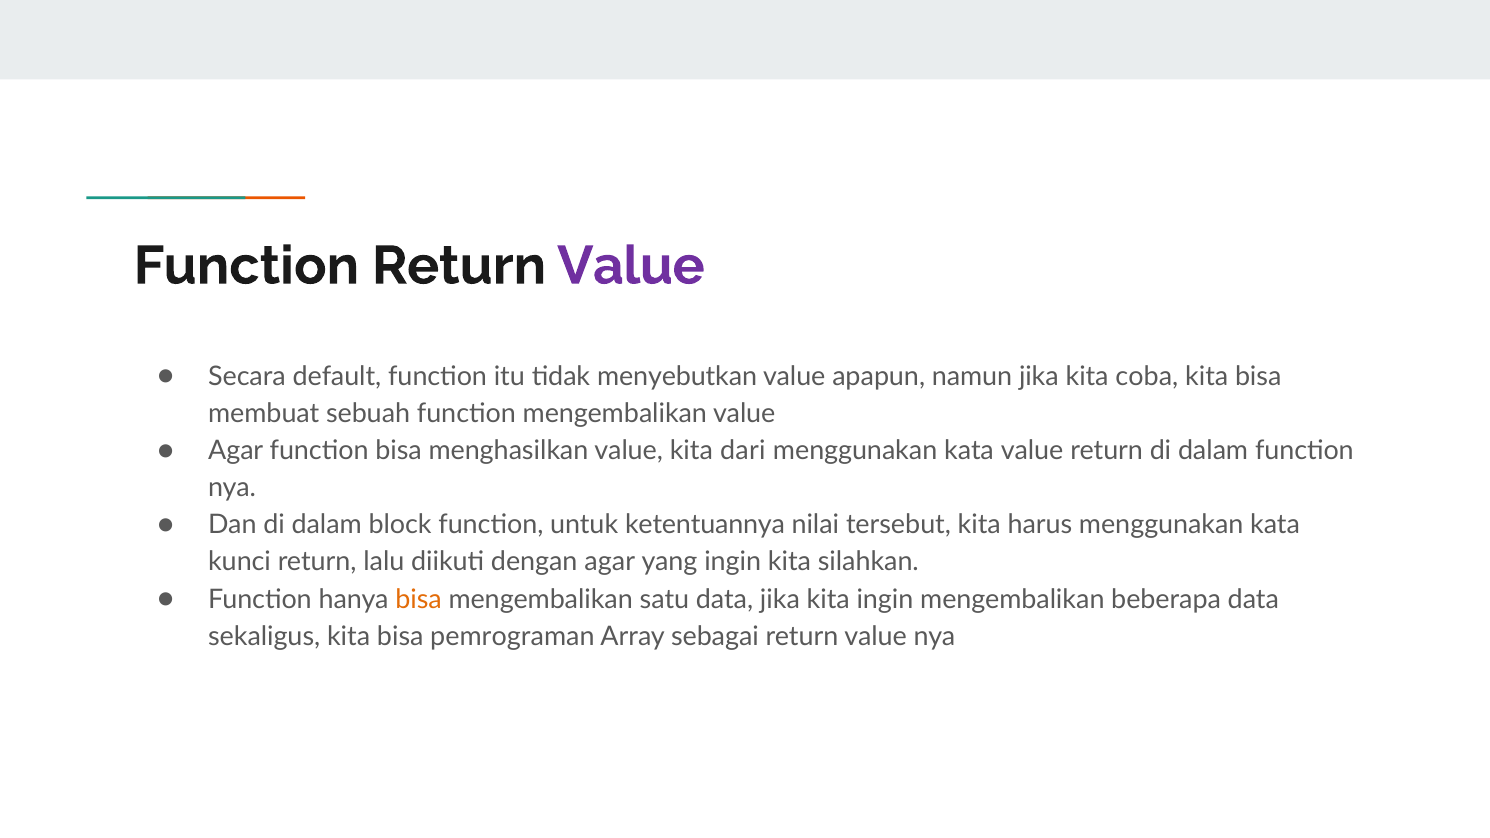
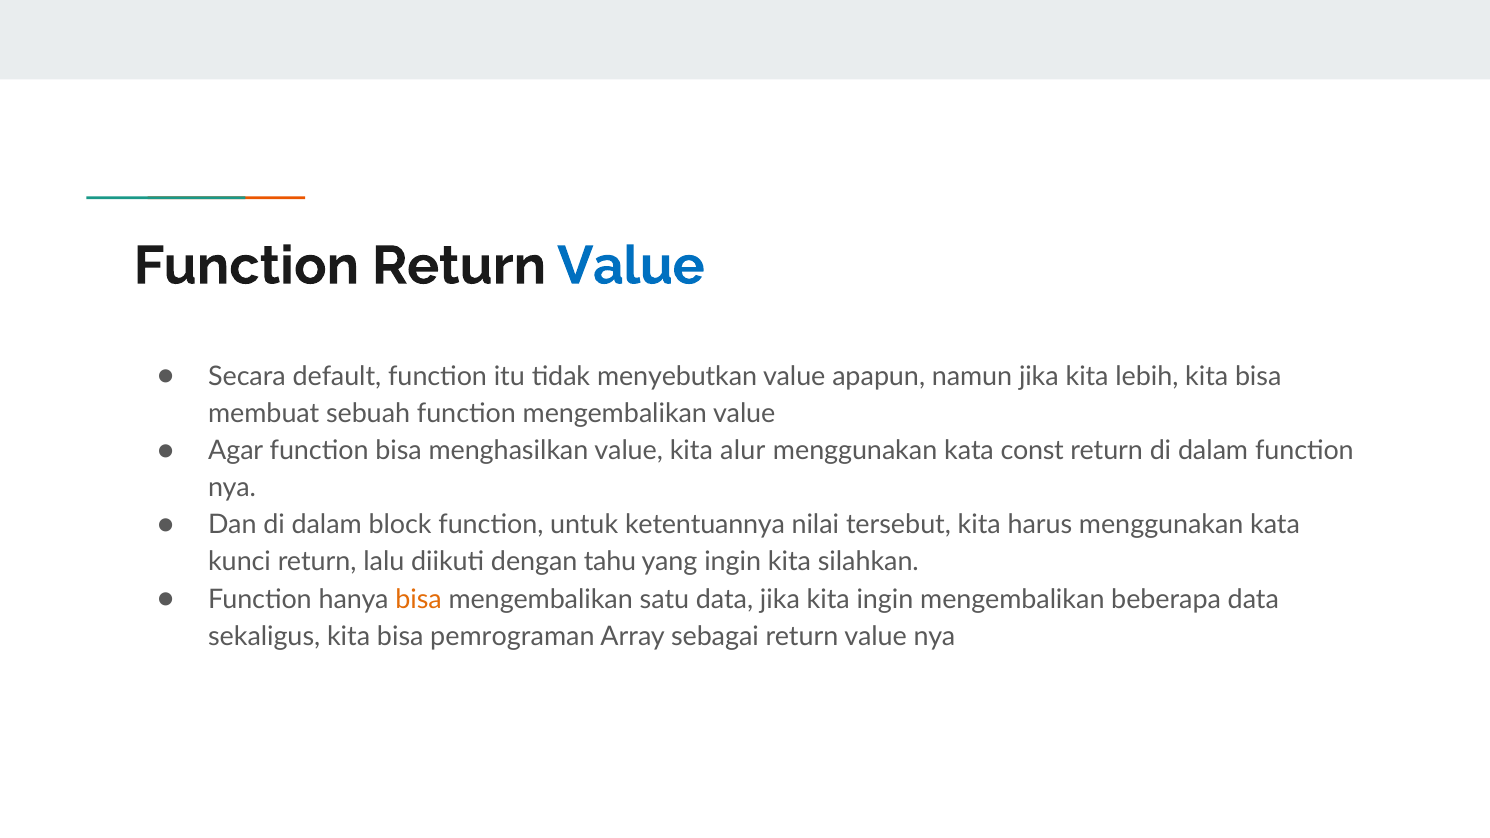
Value colour: purple -> blue (631, 266)
coba: coba -> lebih (1147, 377)
dari: dari -> alur (743, 451)
kata value: value -> const (1032, 451)
dengan agar: agar -> tahu (610, 562)
